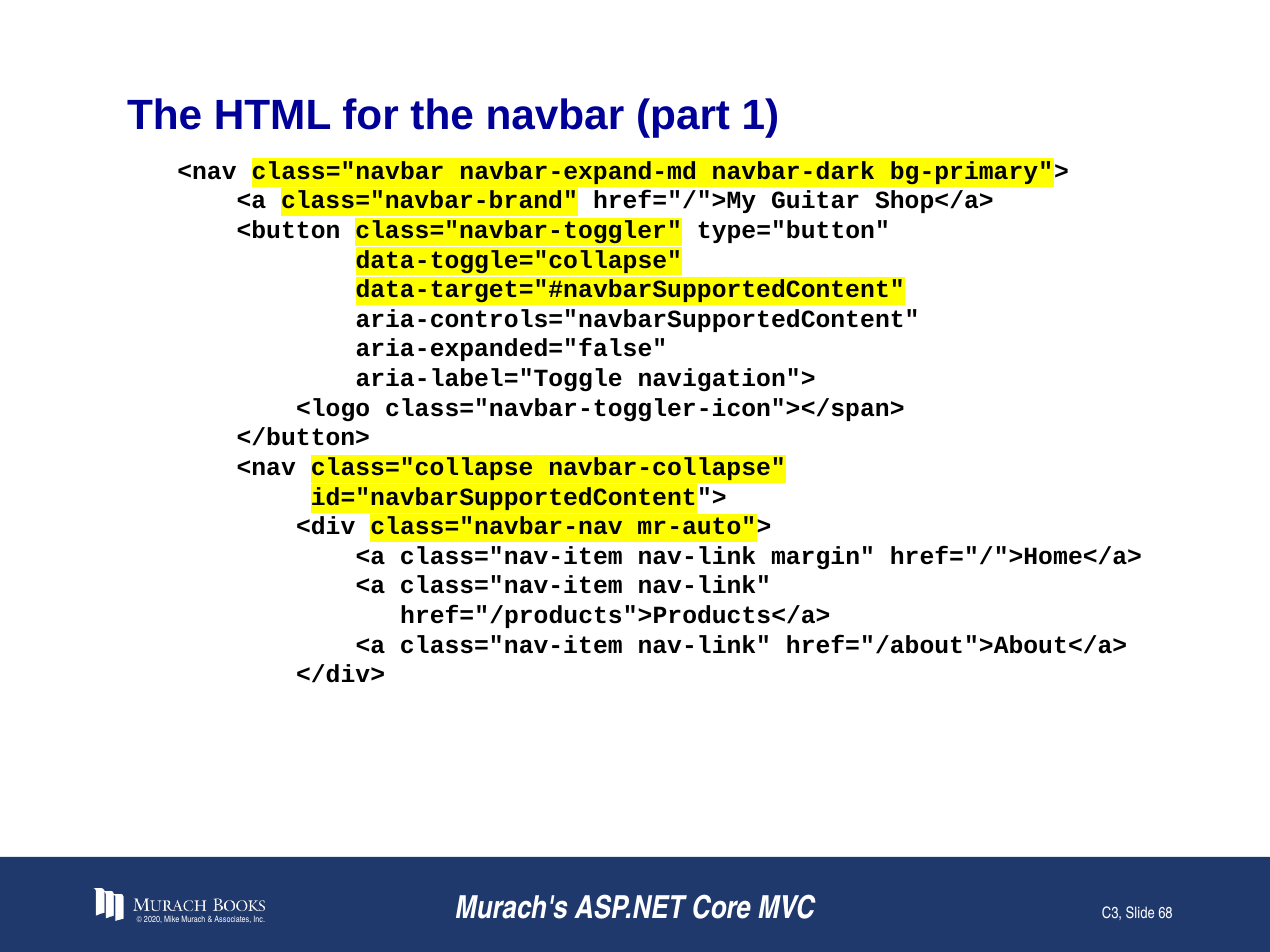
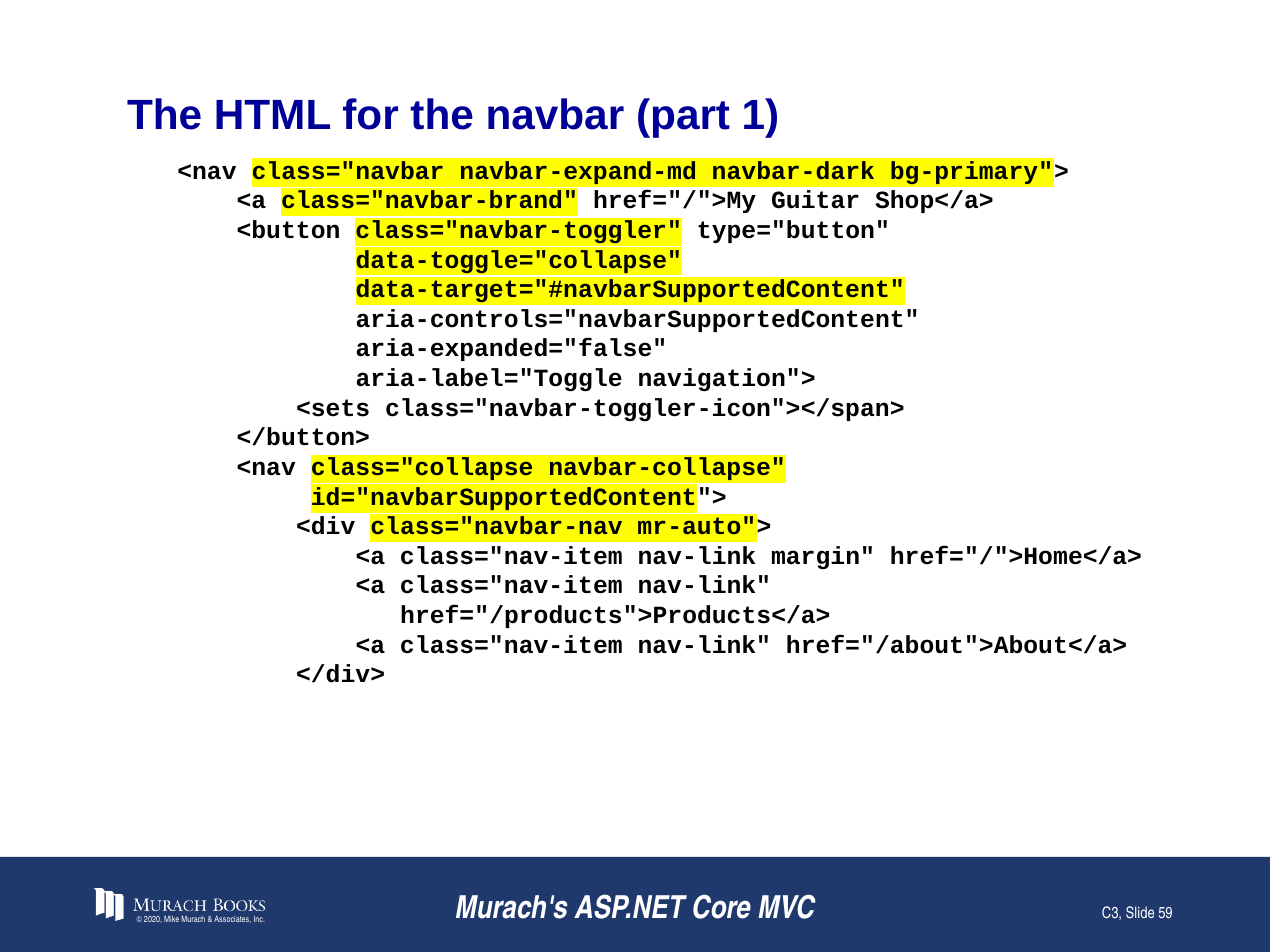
<logo: <logo -> <sets (333, 408)
68: 68 -> 59 (1165, 914)
